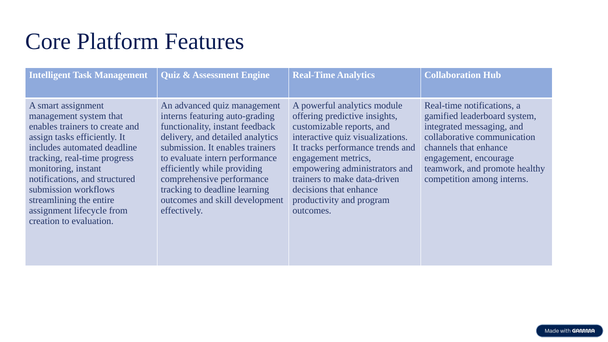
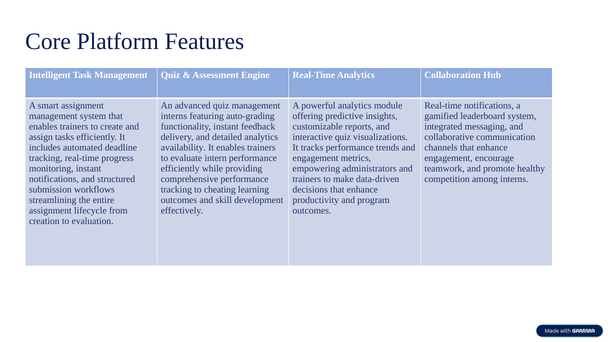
submission: submission -> availability (183, 148)
to deadline: deadline -> cheating (220, 190)
